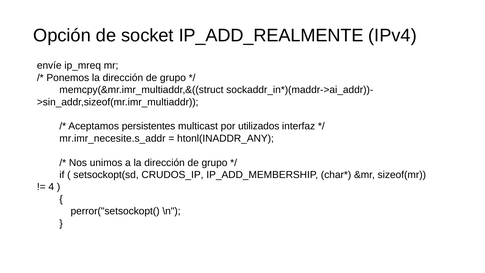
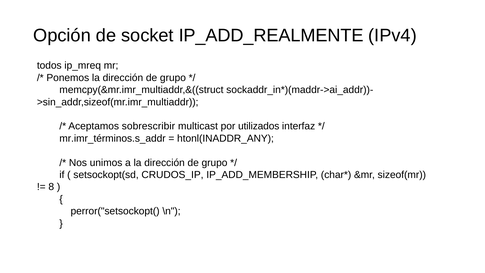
envíe: envíe -> todos (49, 66)
persistentes: persistentes -> sobrescribir (148, 126)
mr.imr_necesite.s_addr: mr.imr_necesite.s_addr -> mr.imr_términos.s_addr (113, 138)
4: 4 -> 8 (51, 187)
